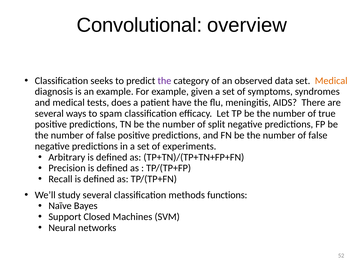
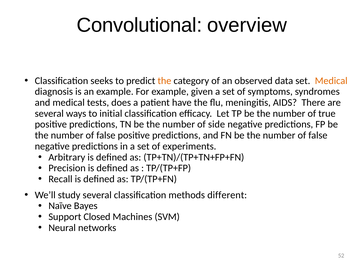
the colour: purple -> orange (164, 81)
spam: spam -> initial (111, 113)
split: split -> side (217, 124)
functions: functions -> different (227, 195)
